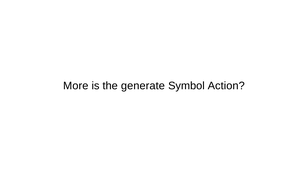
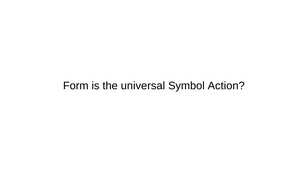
More: More -> Form (76, 86)
generate: generate -> universal (143, 86)
